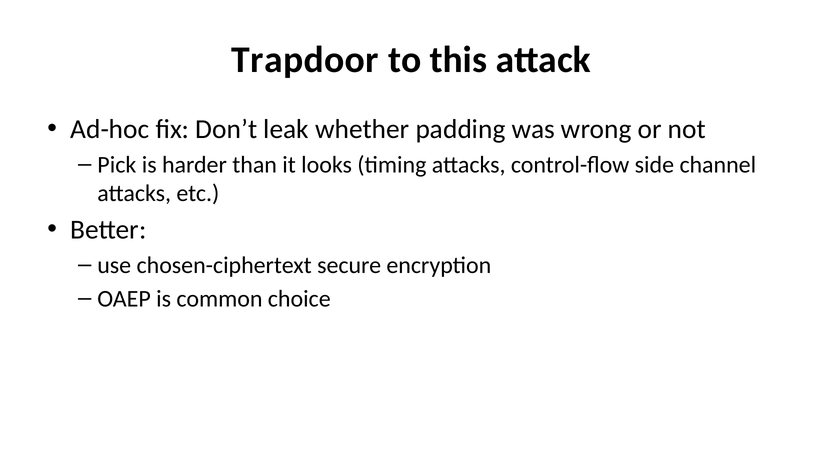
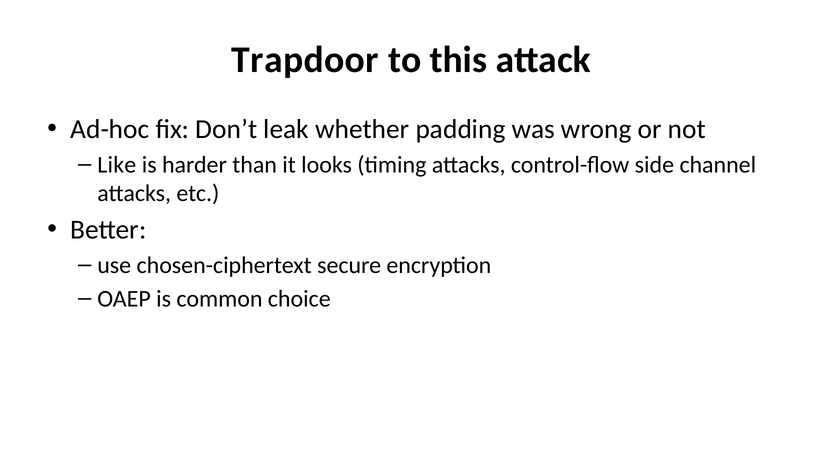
Pick: Pick -> Like (117, 165)
